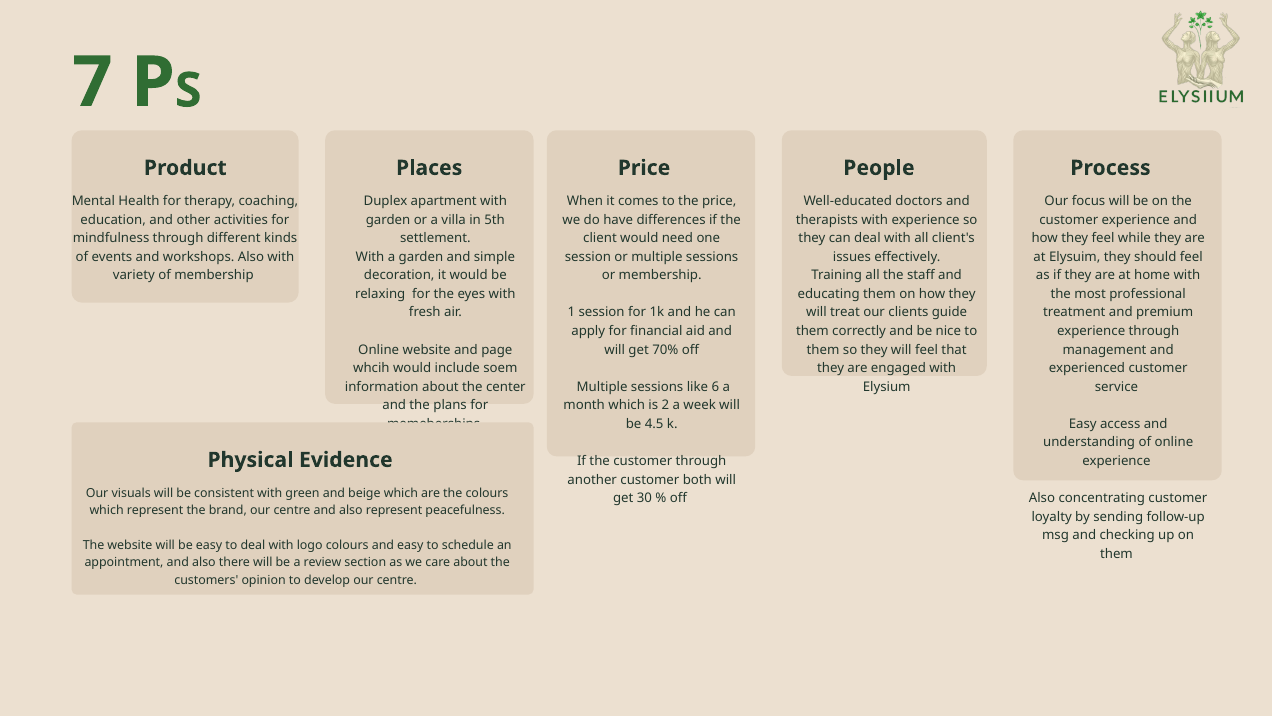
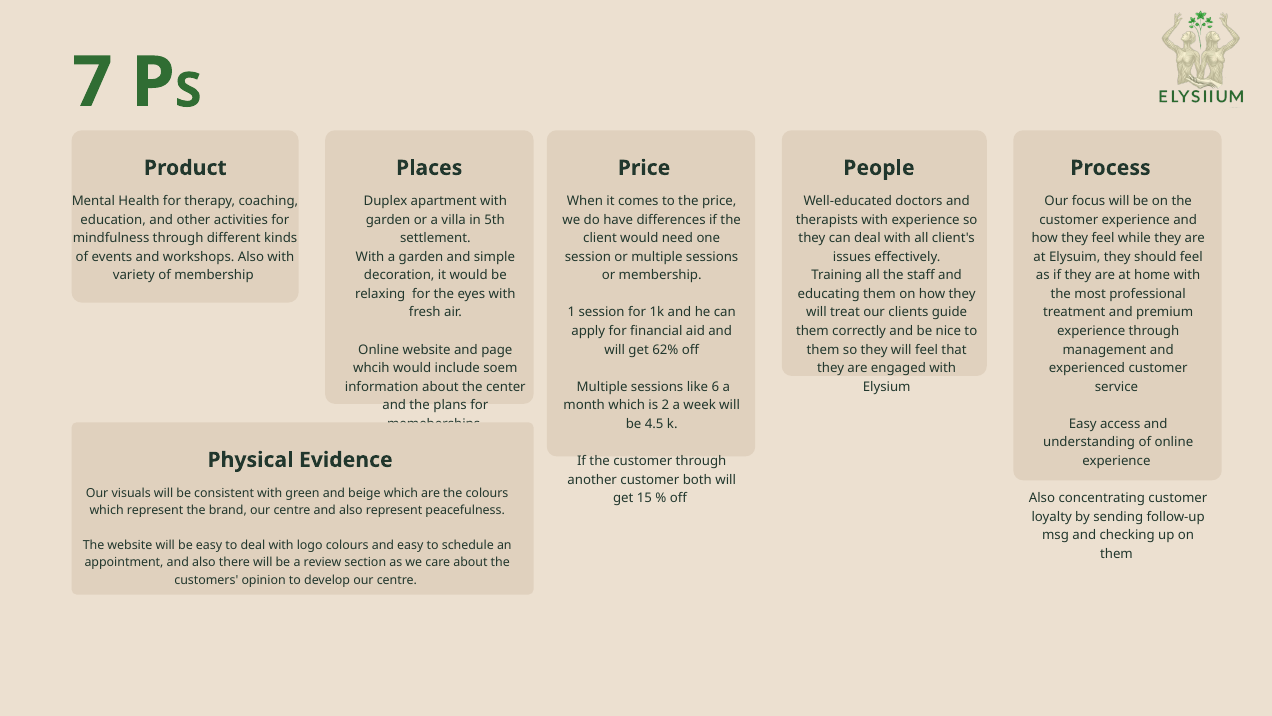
70%: 70% -> 62% (665, 349)
30: 30 -> 15 (644, 498)
